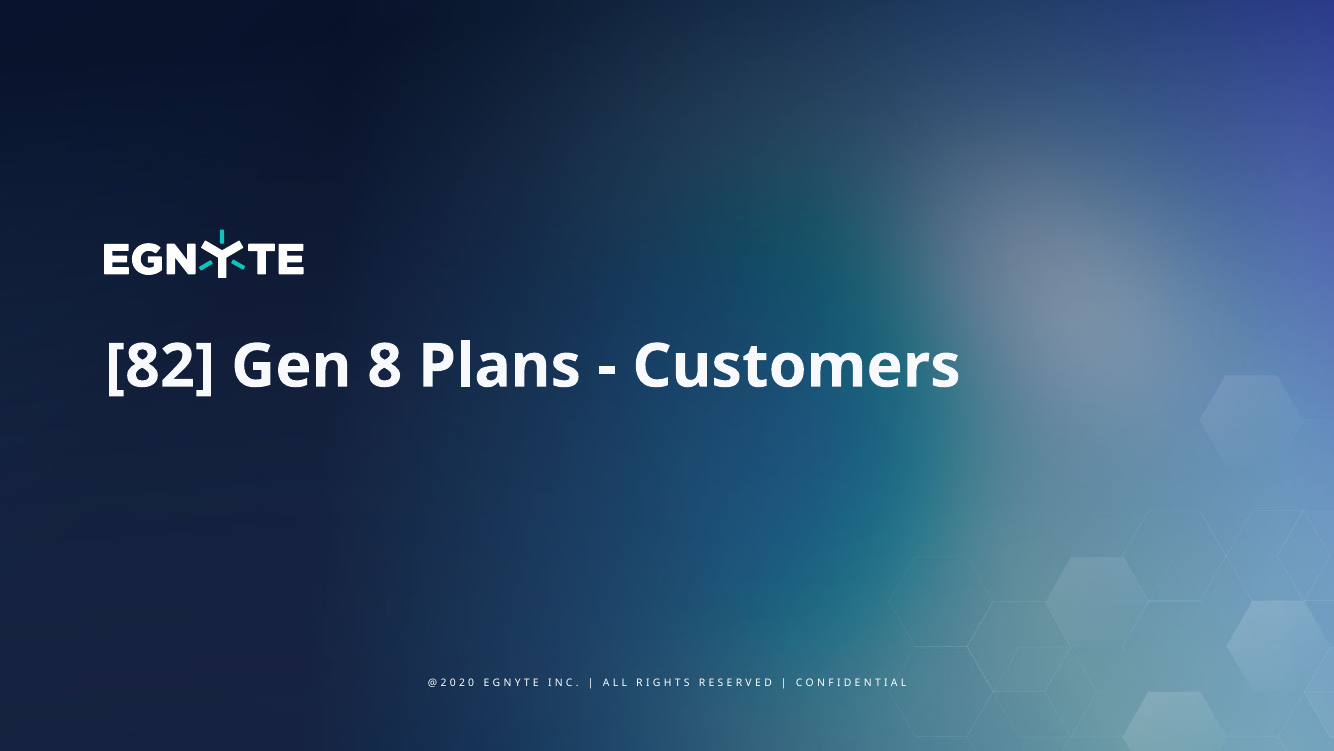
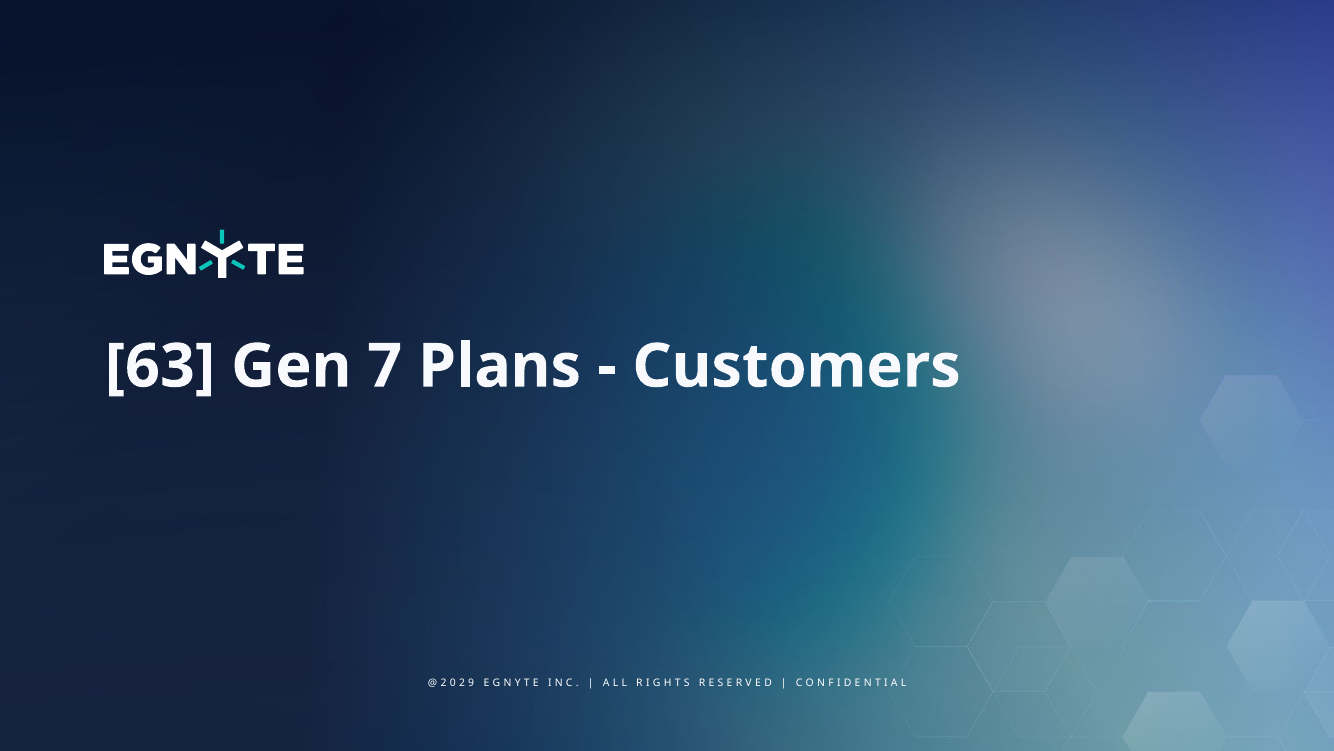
82: 82 -> 63 (160, 366)
8: 8 -> 7 (385, 366)
0: 0 -> 9 (471, 683)
